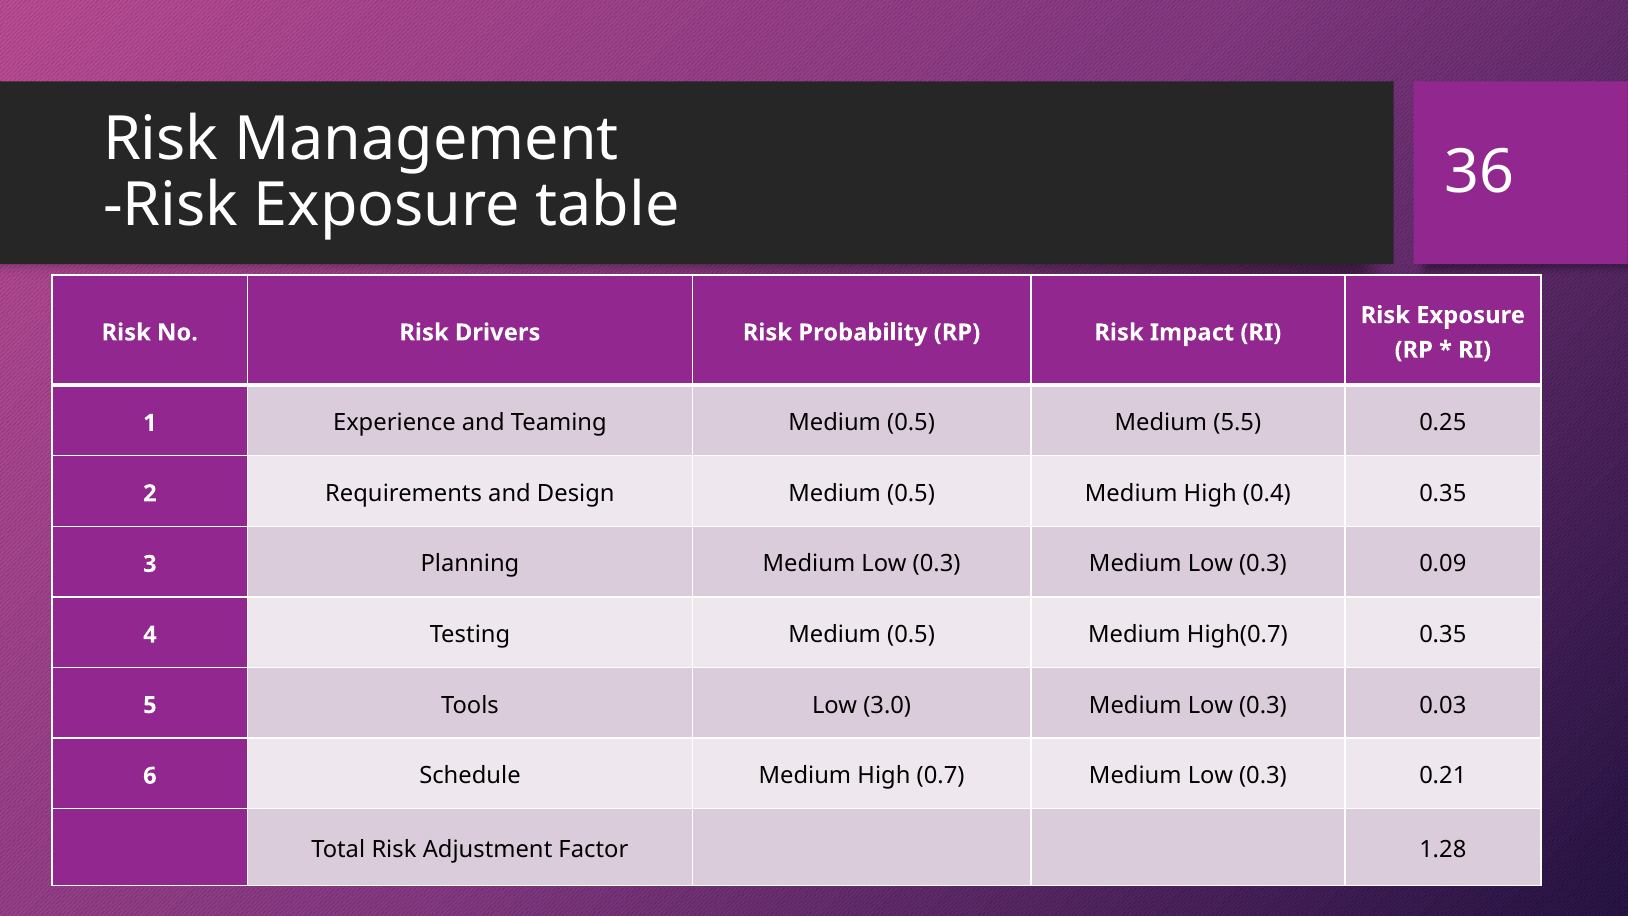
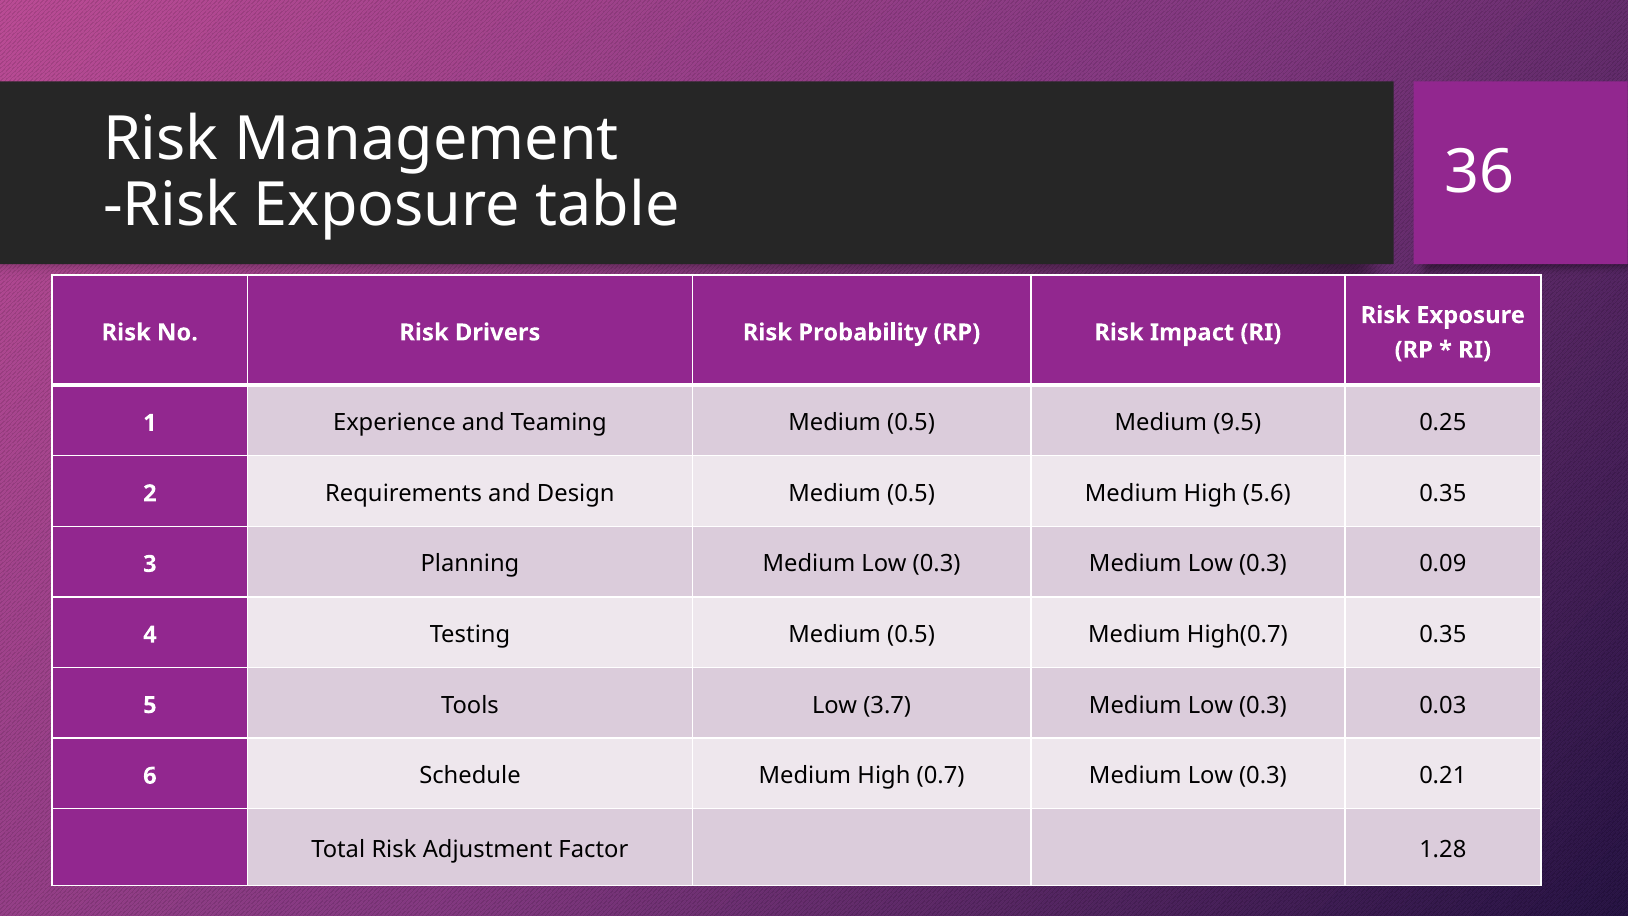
5.5: 5.5 -> 9.5 (1237, 423)
0.4: 0.4 -> 5.6 (1267, 493)
3.0: 3.0 -> 3.7 (887, 705)
